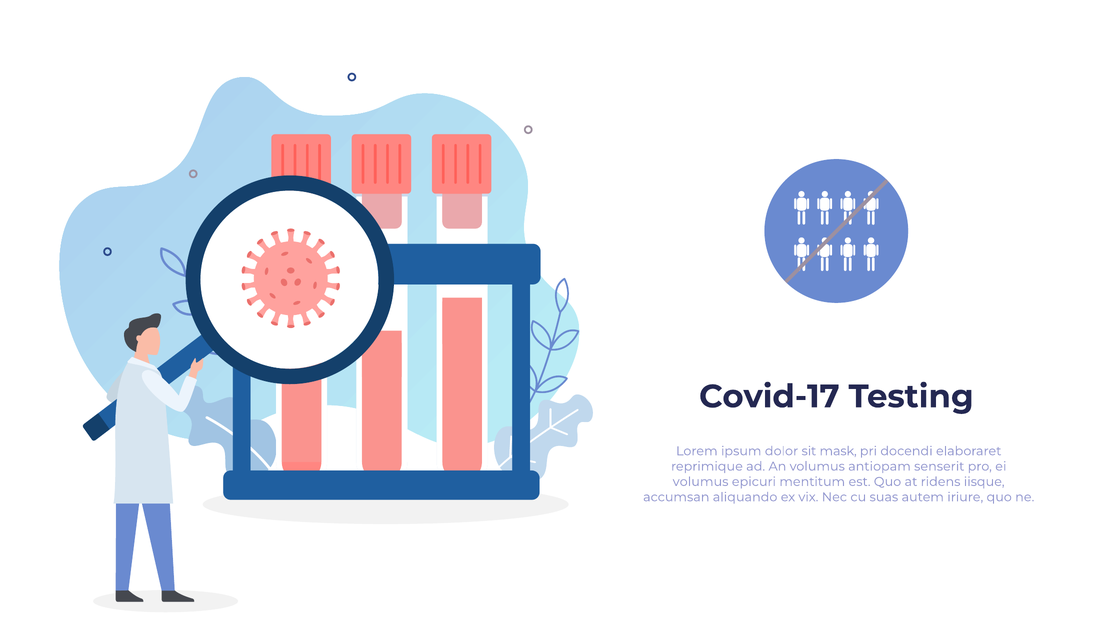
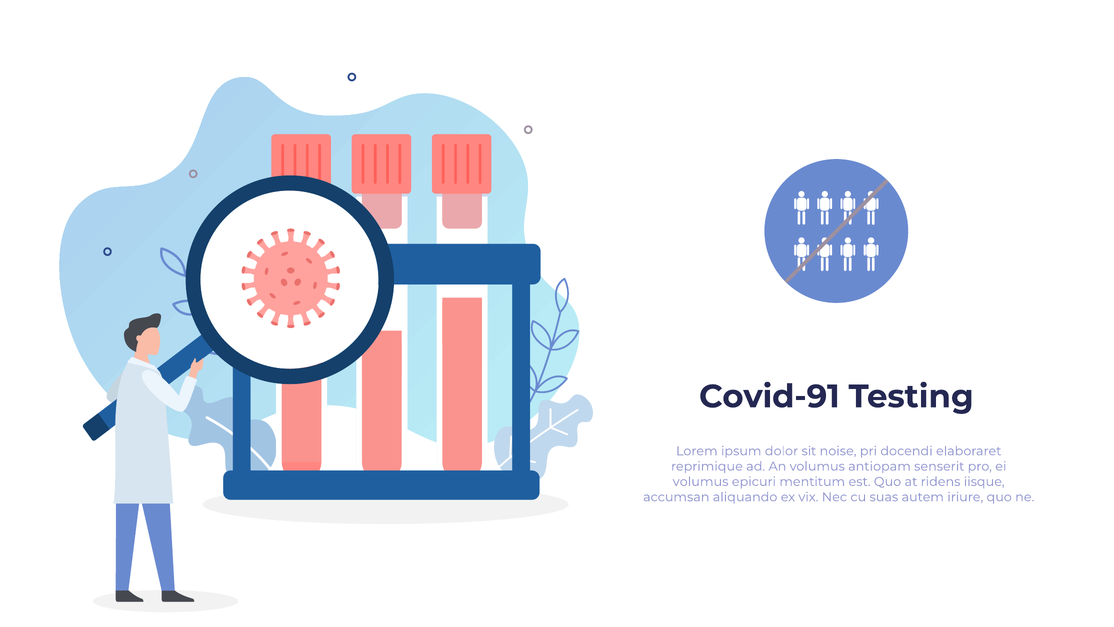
Covid-17: Covid-17 -> Covid-91 (769, 396)
mask: mask -> noise (838, 451)
